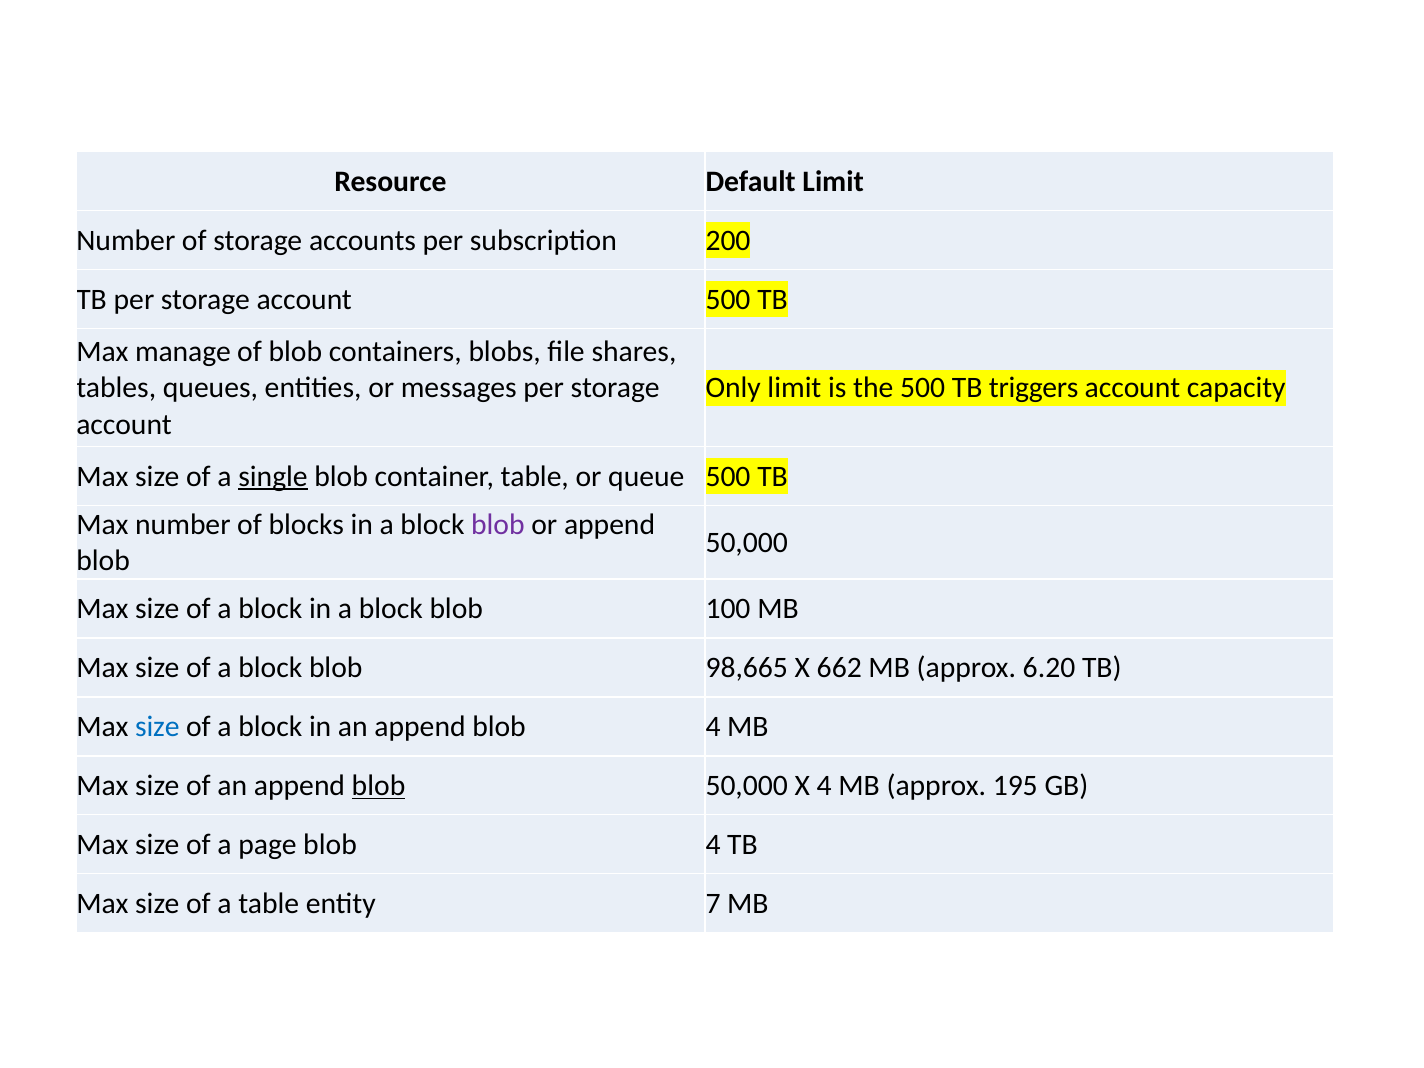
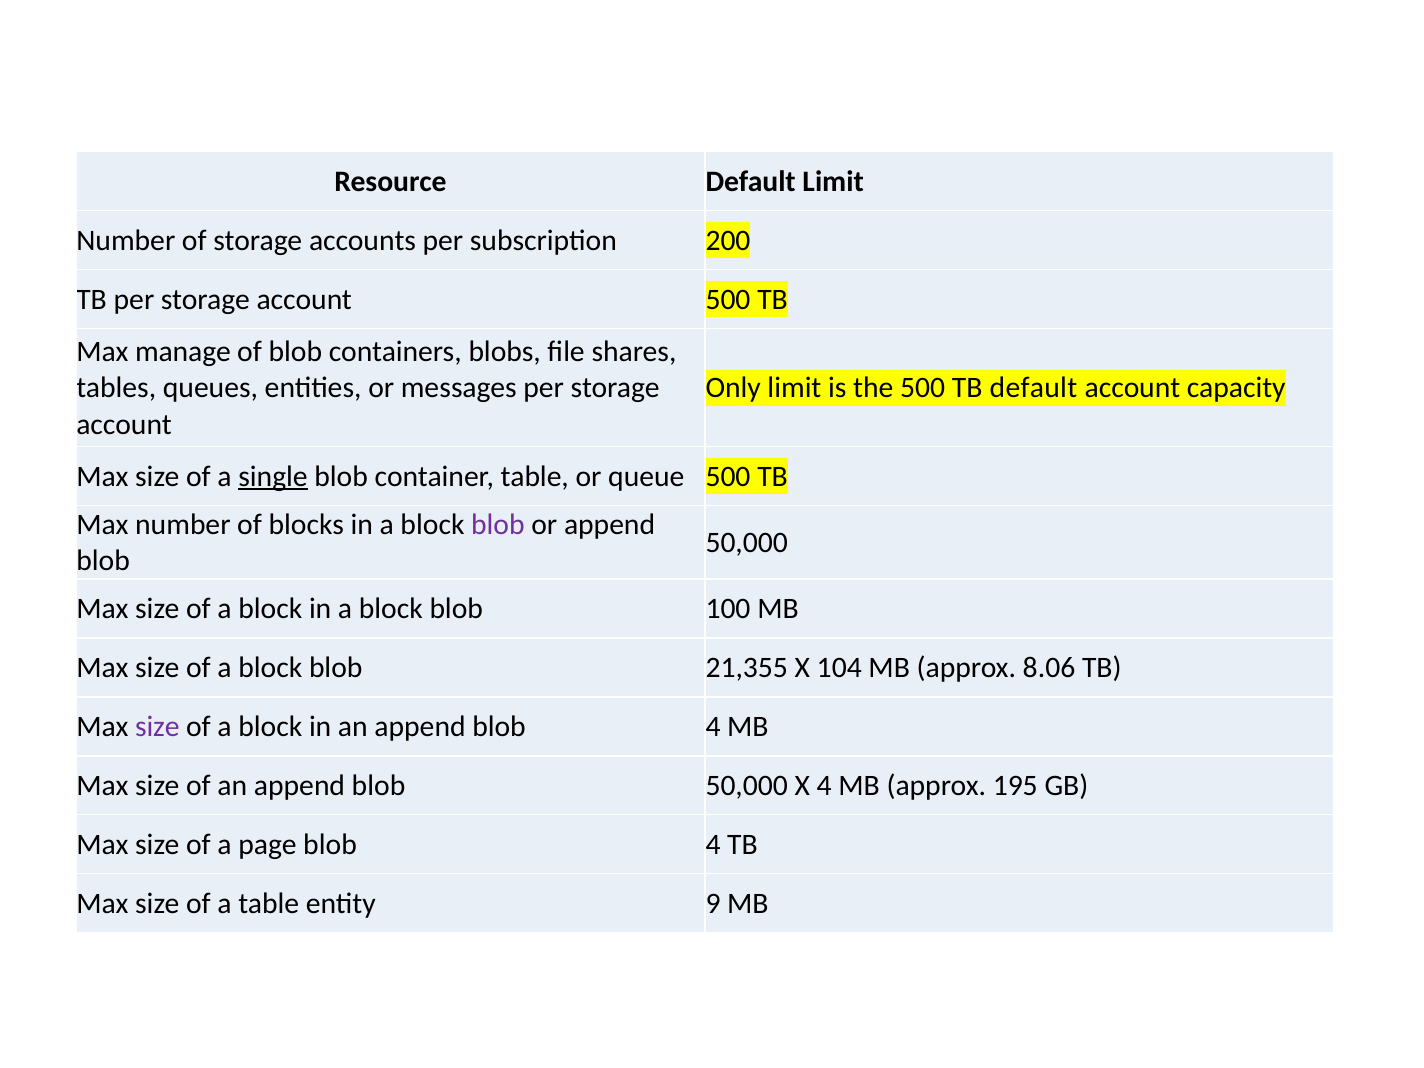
TB triggers: triggers -> default (1033, 388)
98,665: 98,665 -> 21,355 (747, 668)
662: 662 -> 104 (839, 668)
6.20: 6.20 -> 8.06 (1049, 668)
size colour: blue -> purple (157, 727)
blob underline: present -> none (379, 786)
7: 7 -> 9 (713, 904)
